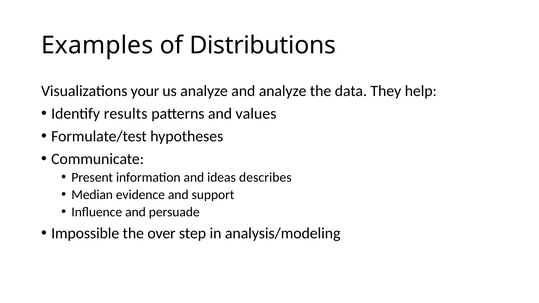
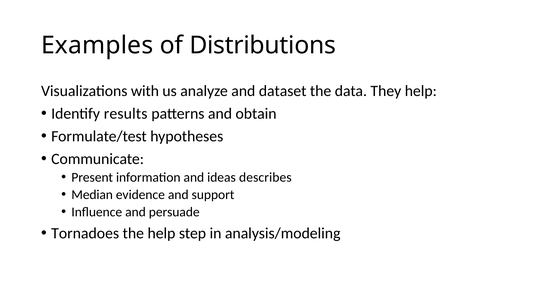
your: your -> with (145, 91)
and analyze: analyze -> dataset (283, 91)
values: values -> obtain (256, 114)
Impossible: Impossible -> Tornadoes (85, 234)
the over: over -> help (161, 234)
